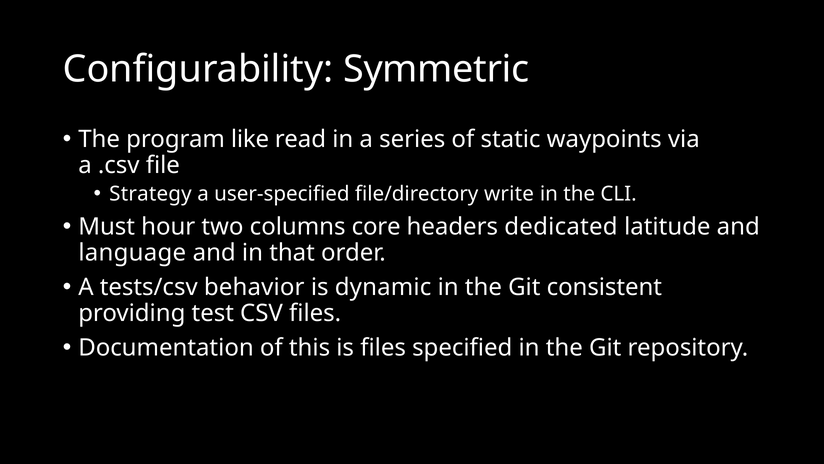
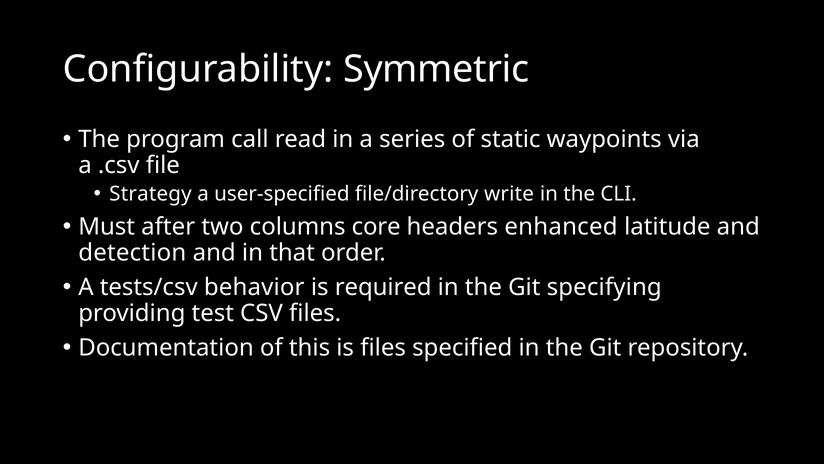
like: like -> call (250, 139)
hour: hour -> after (168, 226)
dedicated: dedicated -> enhanced (561, 226)
language: language -> detection (132, 252)
dynamic: dynamic -> required (383, 287)
consistent: consistent -> specifying (604, 287)
